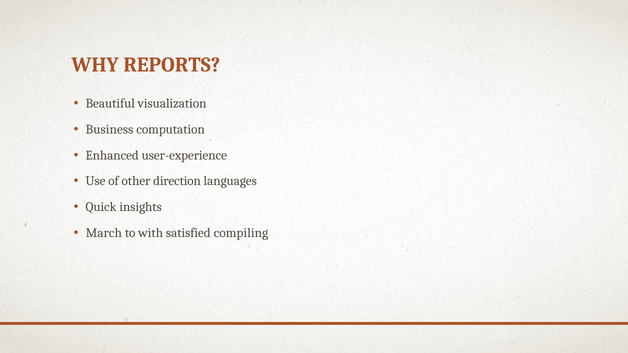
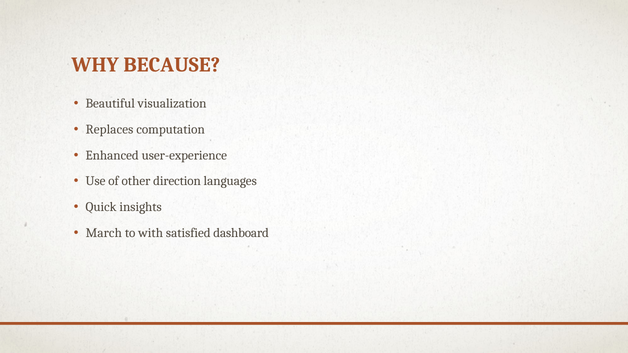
REPORTS: REPORTS -> BECAUSE (172, 65)
Business: Business -> Replaces (109, 129)
compiling: compiling -> dashboard (241, 233)
